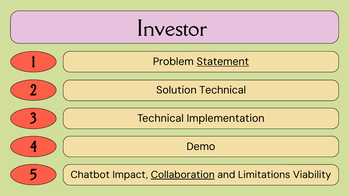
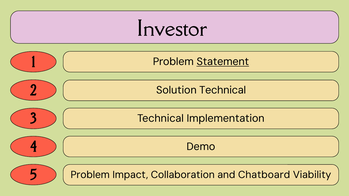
Chatbot: Chatbot -> Problem (90, 175)
Collaboration underline: present -> none (183, 175)
Limitations: Limitations -> Chatboard (264, 175)
